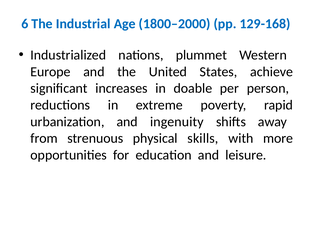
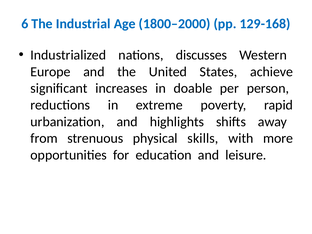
plummet: plummet -> discusses (201, 55)
ingenuity: ingenuity -> highlights (177, 122)
